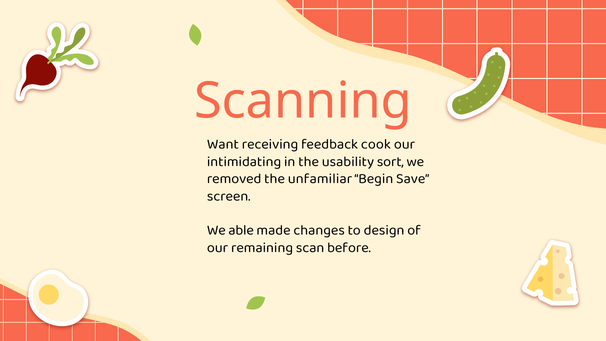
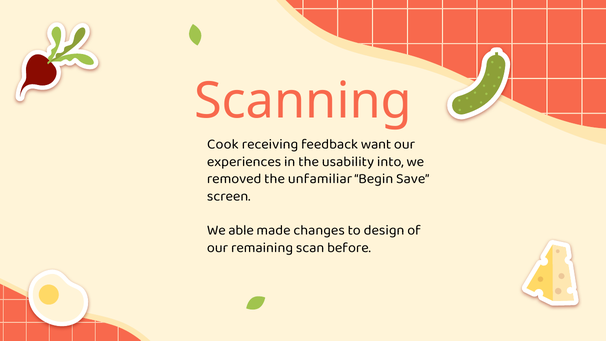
Want: Want -> Cook (223, 144)
cook: cook -> want (376, 144)
intimidating: intimidating -> experiences (244, 161)
sort: sort -> into (390, 161)
